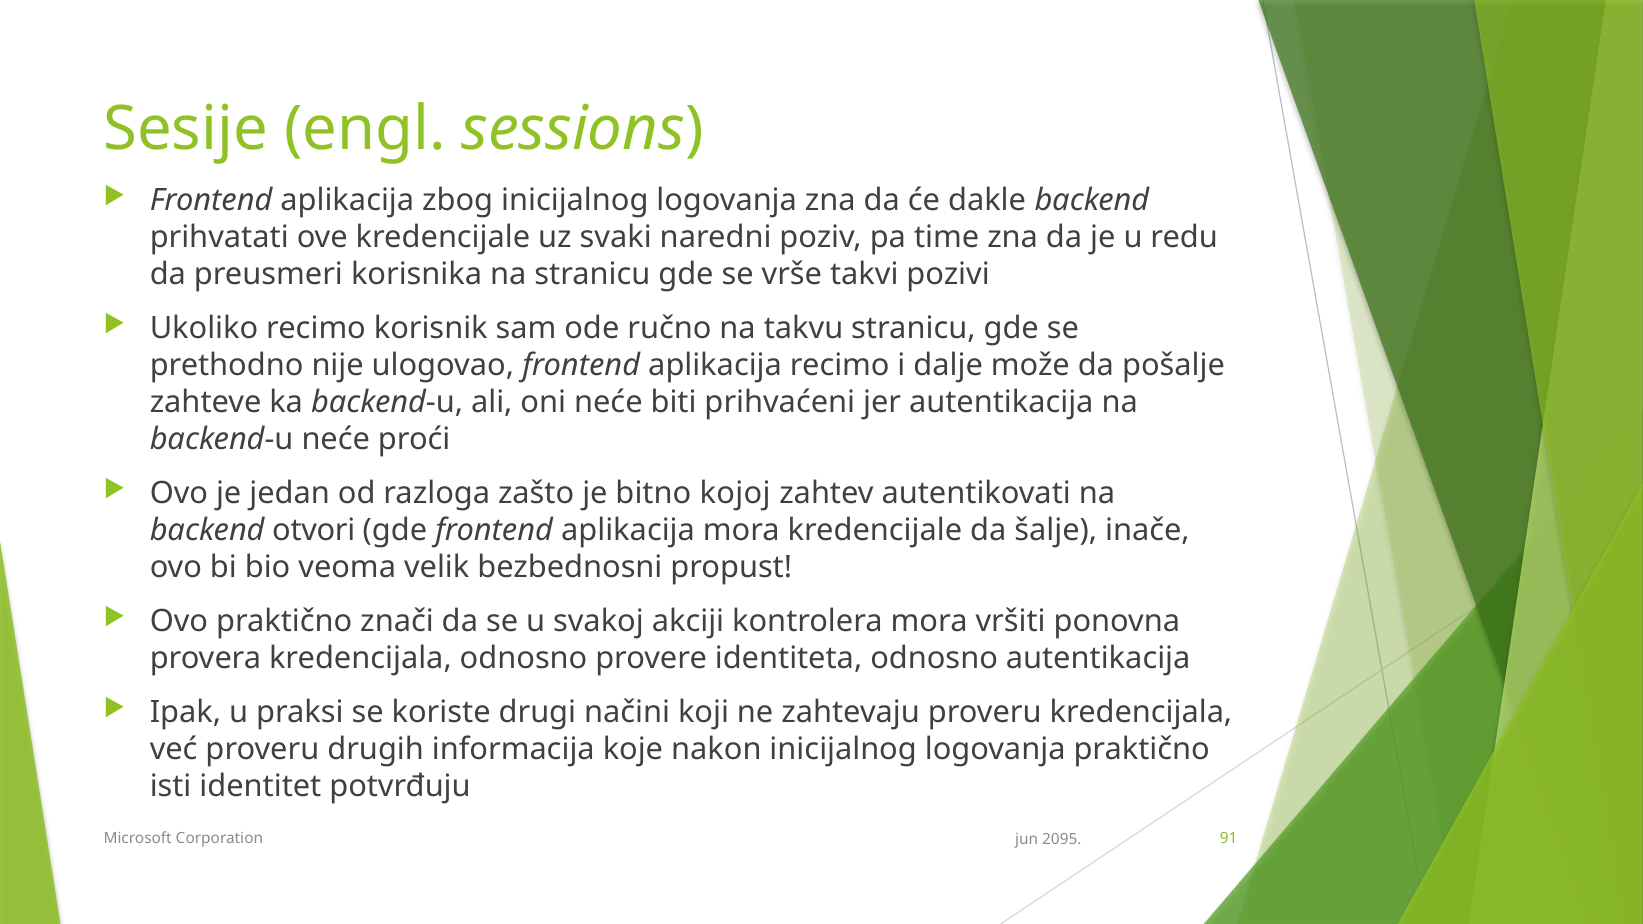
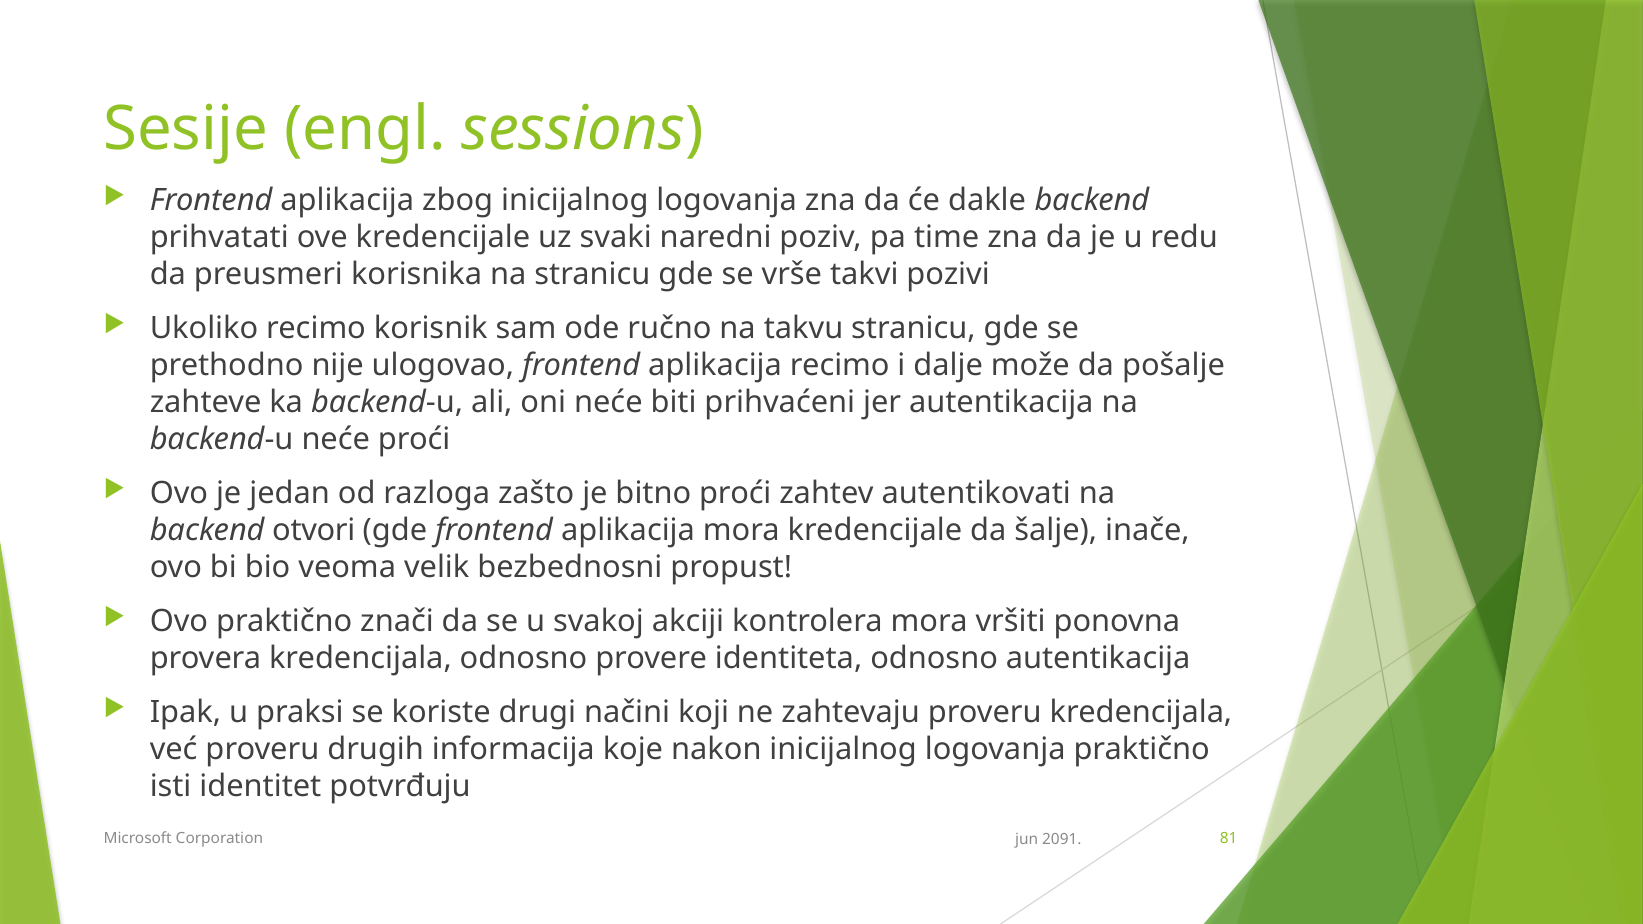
bitno kojoj: kojoj -> proći (735, 494)
91: 91 -> 81 (1229, 839)
2095: 2095 -> 2091 (1062, 840)
